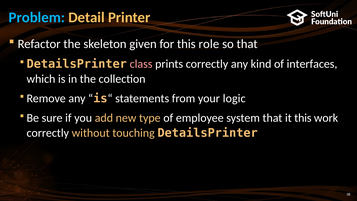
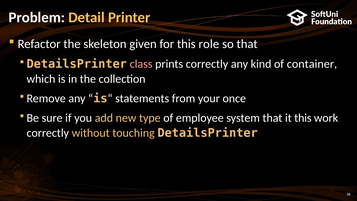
Problem colour: light blue -> white (37, 17)
interfaces: interfaces -> container (312, 64)
logic: logic -> once (234, 98)
